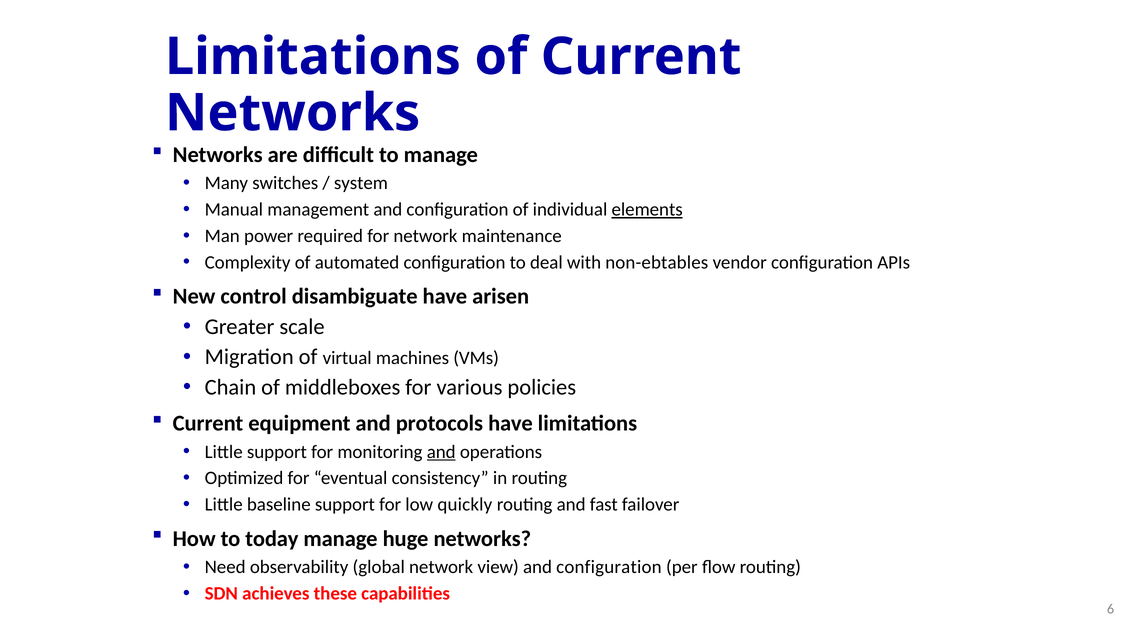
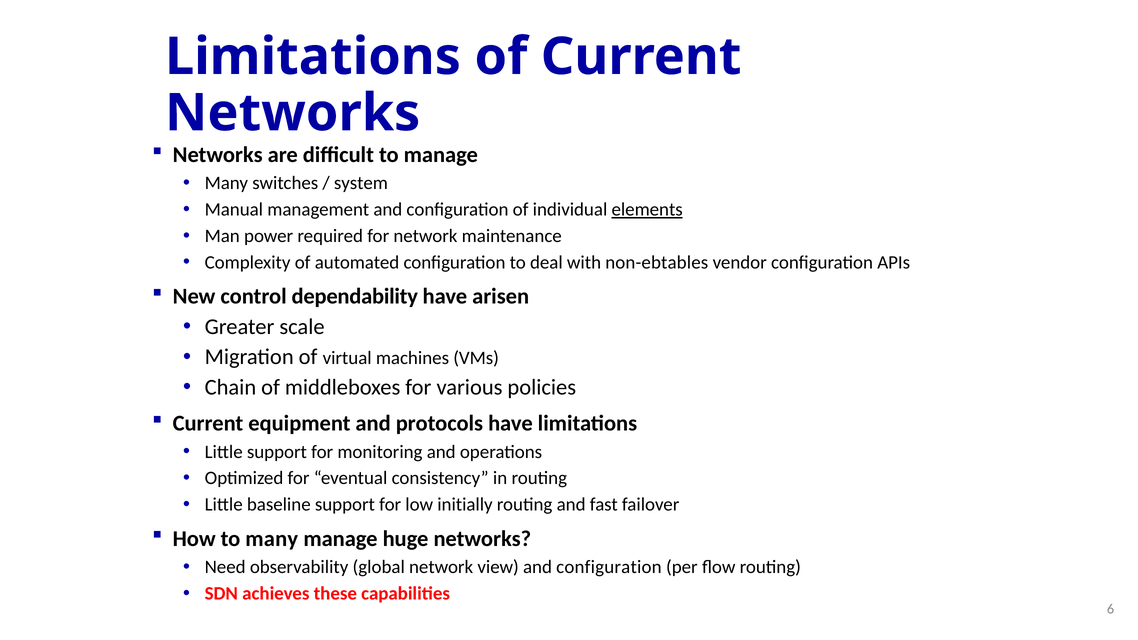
disambiguate: disambiguate -> dependability (355, 297)
and underline: present -> none (441, 452)
quickly: quickly -> initially (465, 505)
to today: today -> many (272, 539)
